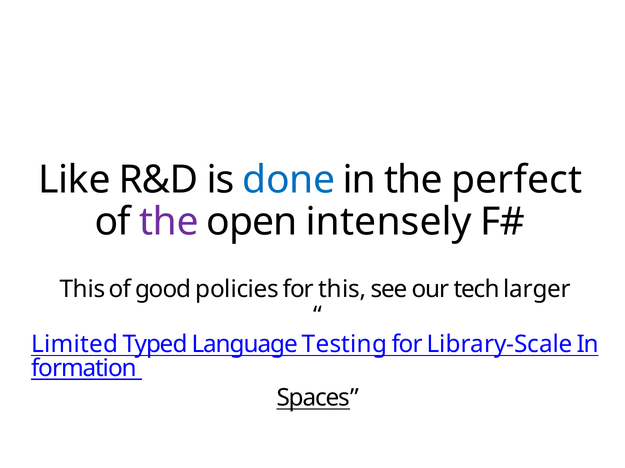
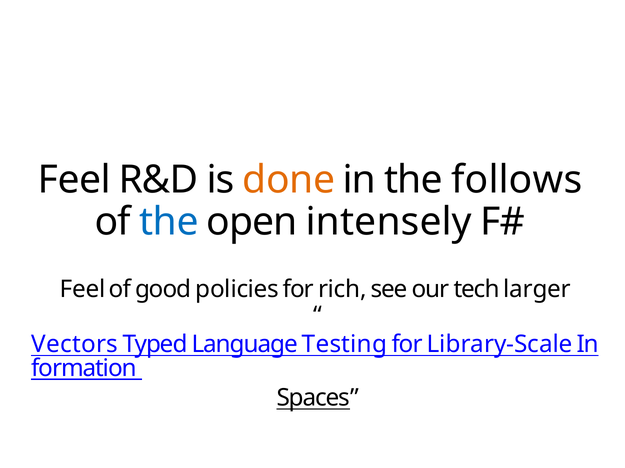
Like: Like -> Feel (74, 180)
done colour: blue -> orange (289, 180)
perfect: perfect -> follows (517, 180)
the colour: purple -> blue (169, 222)
This: This -> Feel (83, 290)
for this: this -> rich (342, 290)
Limited: Limited -> Vectors (75, 345)
